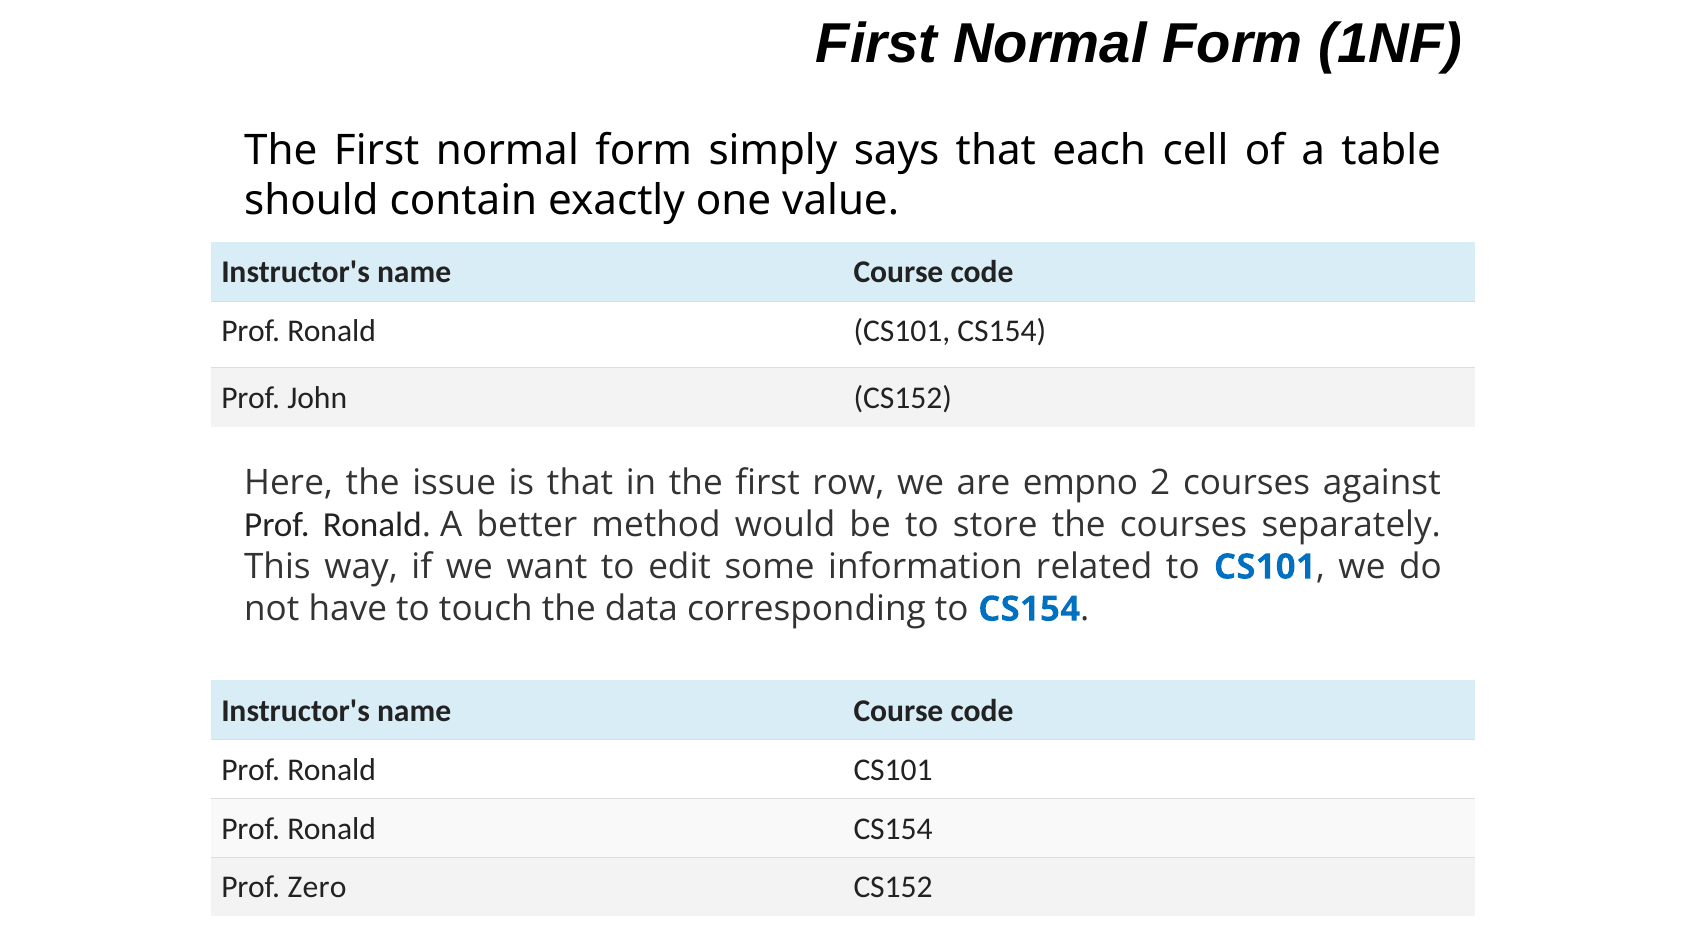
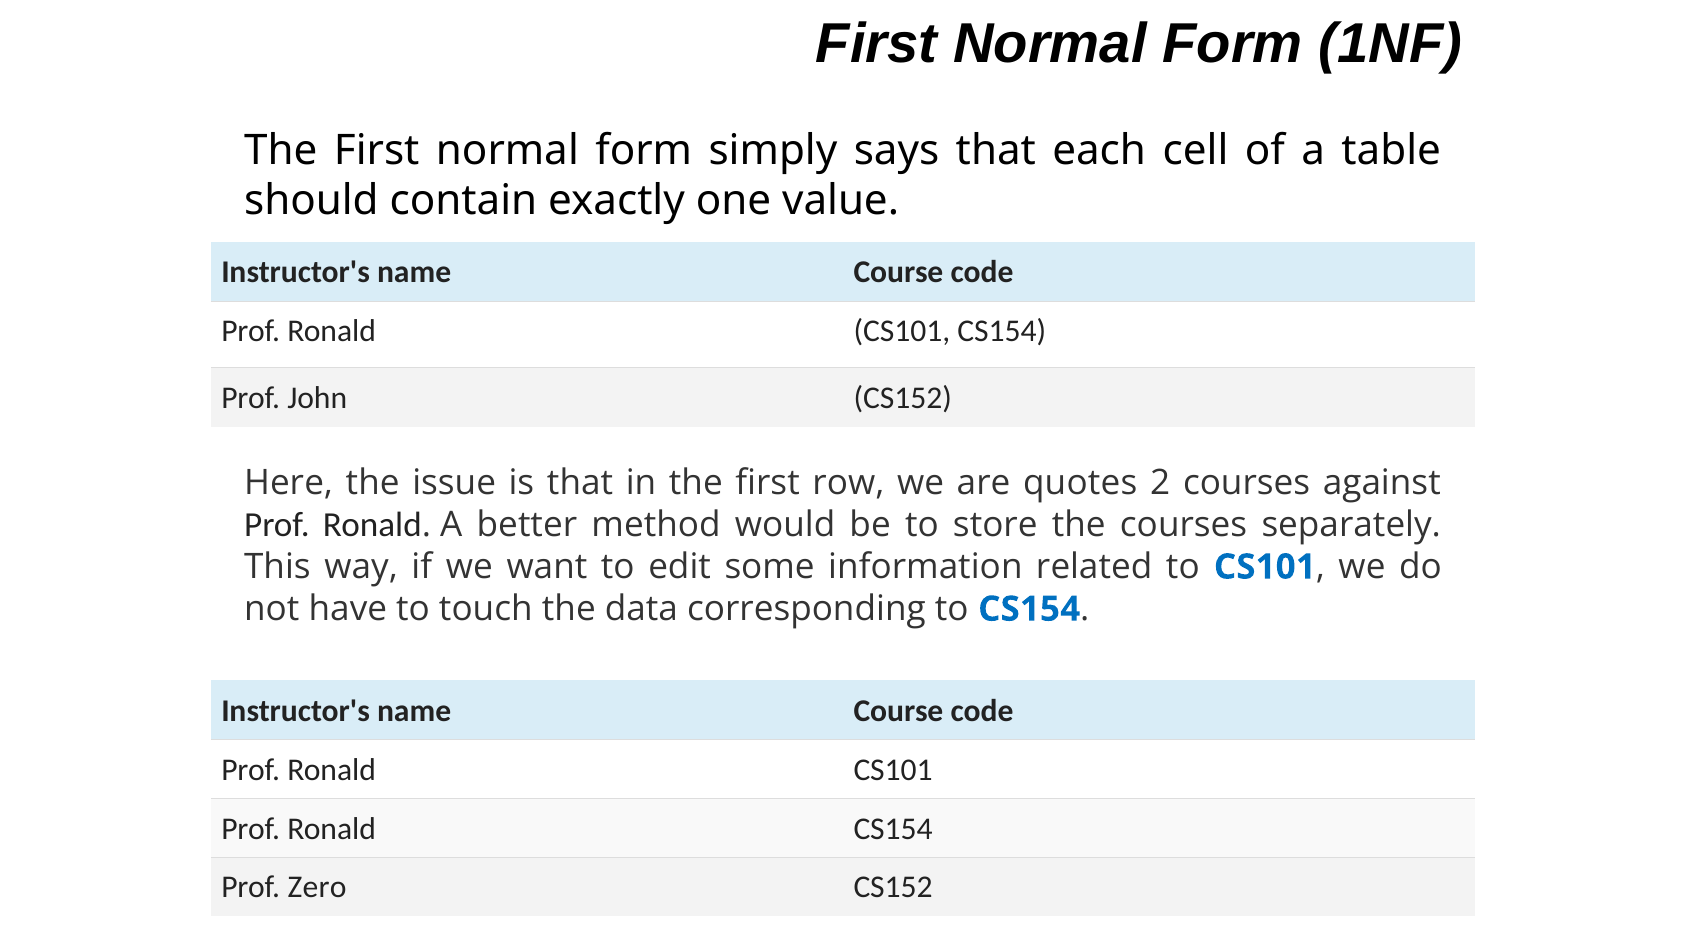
empno: empno -> quotes (1080, 483)
